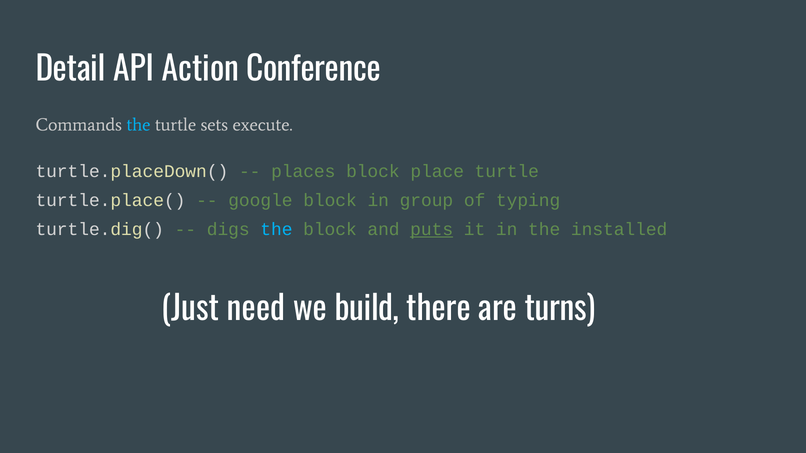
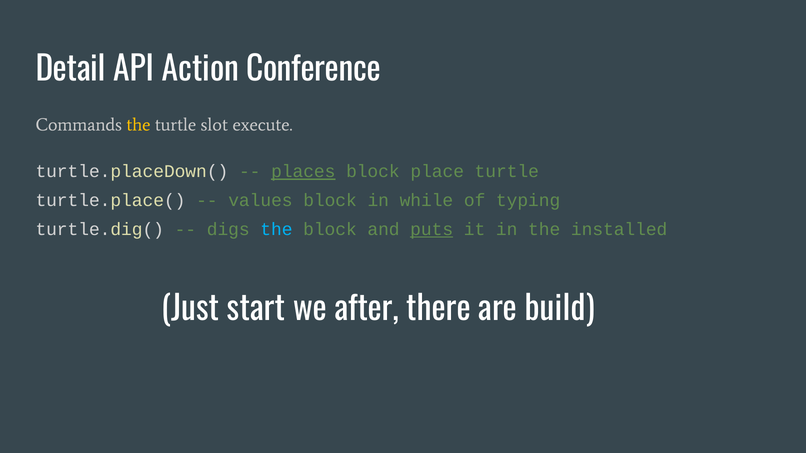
the colour: light blue -> yellow (138, 125)
sets: sets -> slot (214, 125)
places underline: none -> present (303, 172)
google: google -> values (260, 201)
group: group -> while (426, 201)
need: need -> start (256, 310)
build: build -> after (367, 310)
turns: turns -> build (560, 310)
